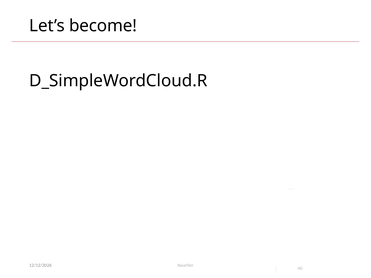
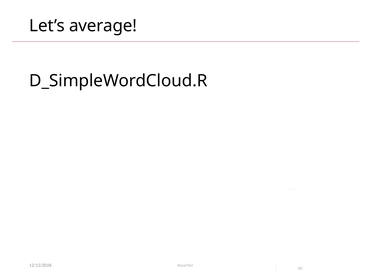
become: become -> average (103, 26)
